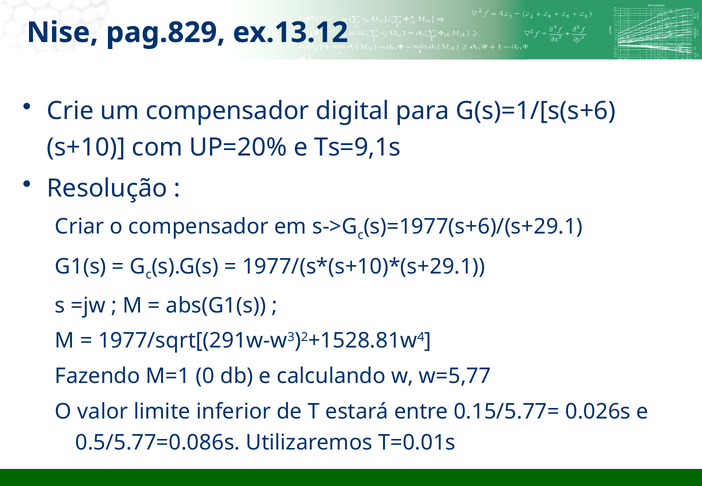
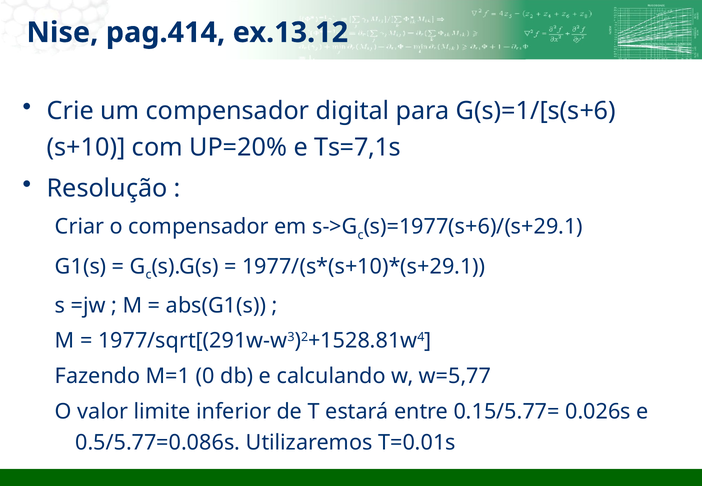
pag.829: pag.829 -> pag.414 (166, 33)
Ts=9,1s: Ts=9,1s -> Ts=7,1s (358, 147)
